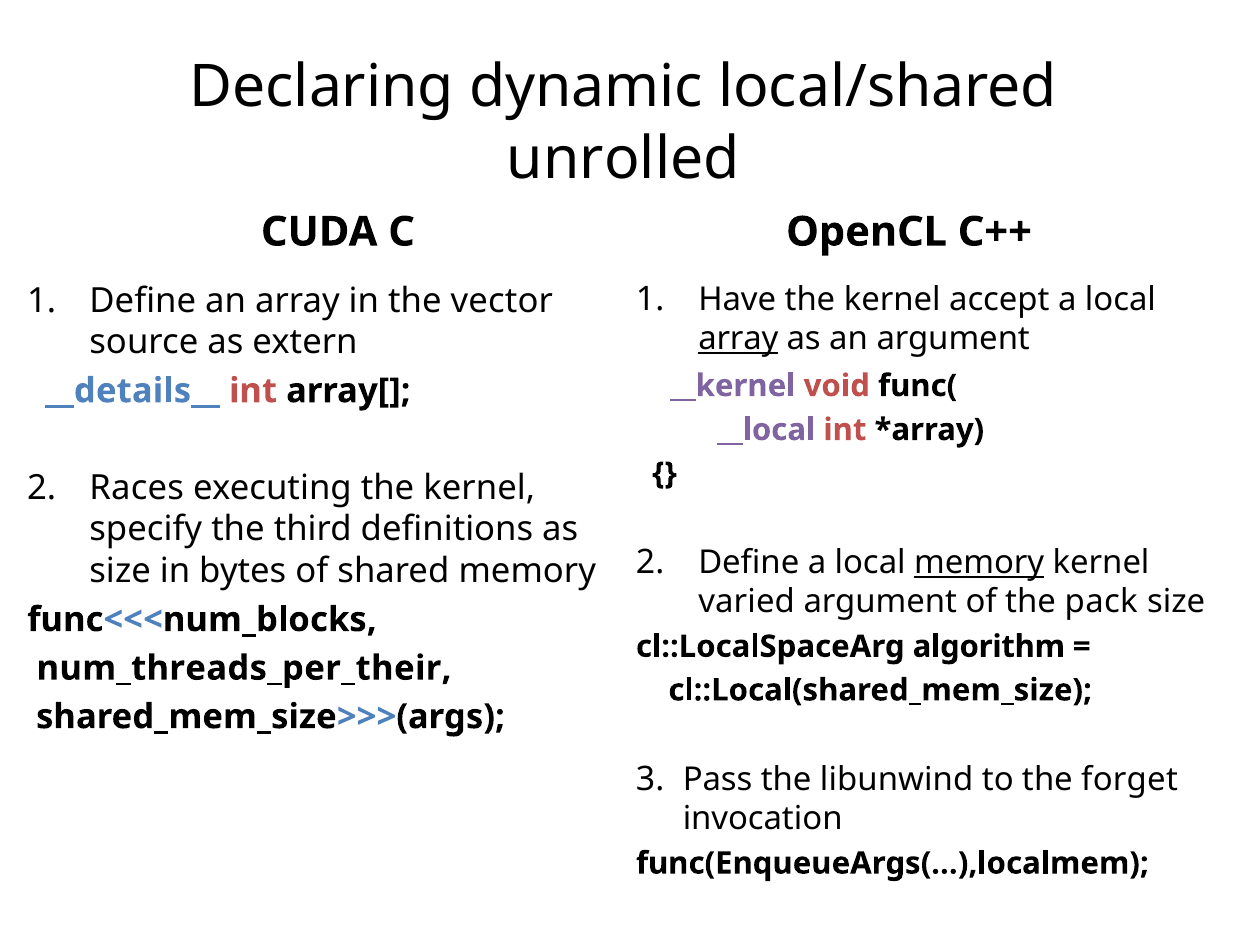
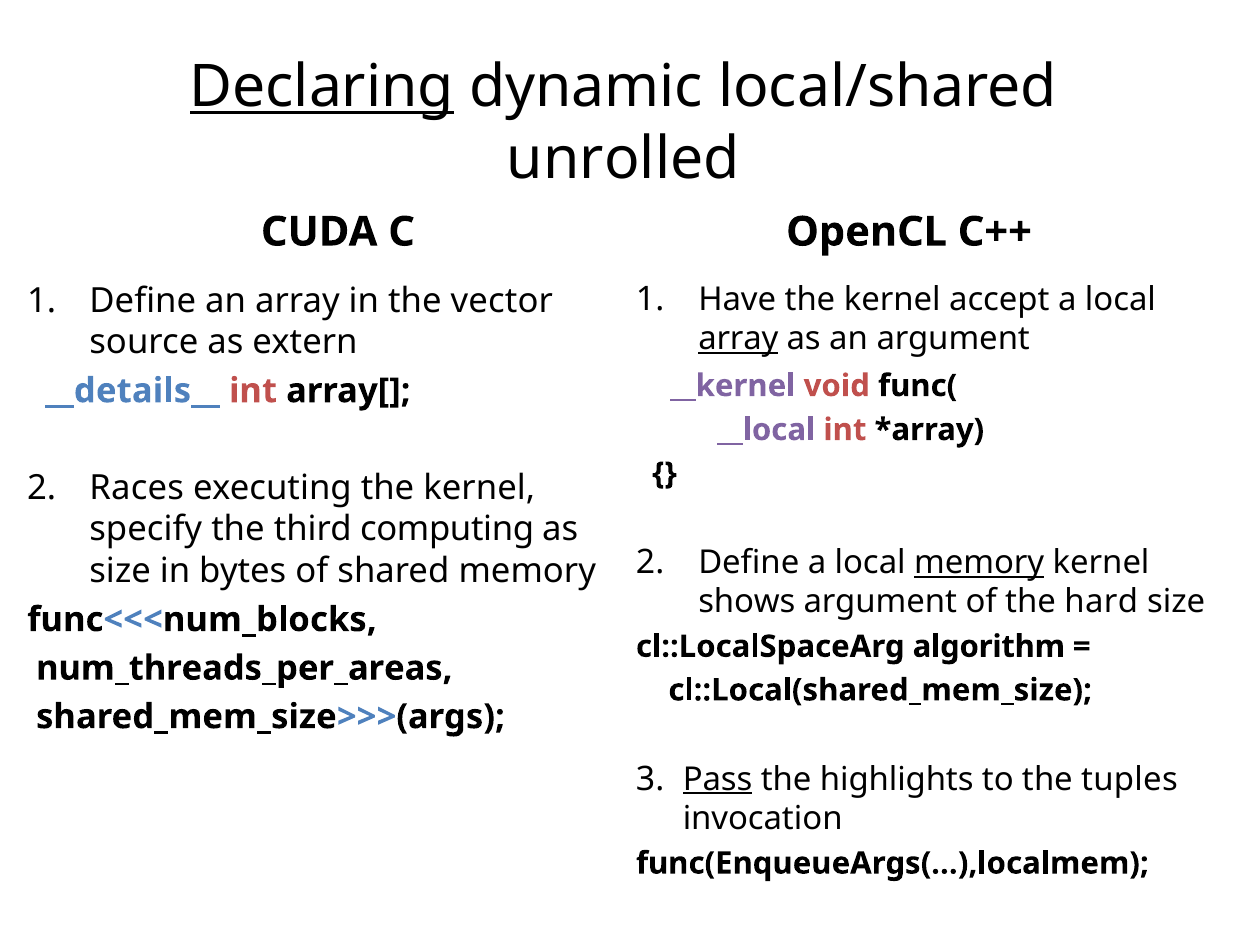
Declaring underline: none -> present (322, 87)
definitions: definitions -> computing (447, 530)
varied: varied -> shows (747, 602)
pack: pack -> hard (1101, 602)
num_threads_per_their: num_threads_per_their -> num_threads_per_areas (244, 668)
Pass underline: none -> present (718, 780)
libunwind: libunwind -> highlights (897, 780)
forget: forget -> tuples (1130, 780)
